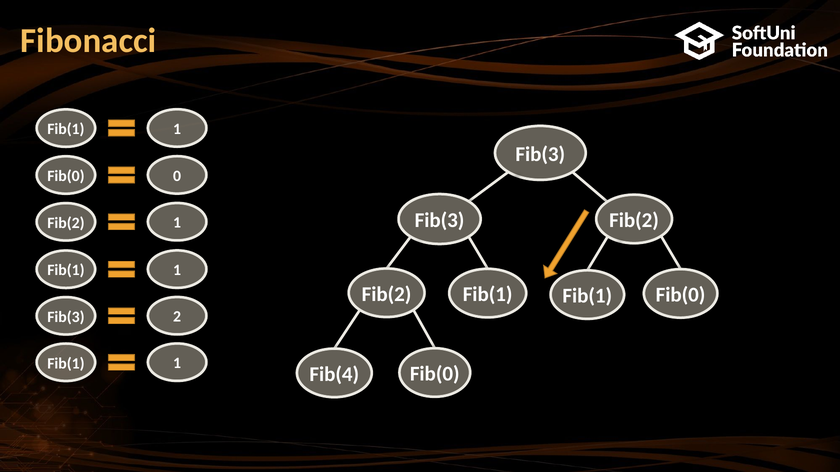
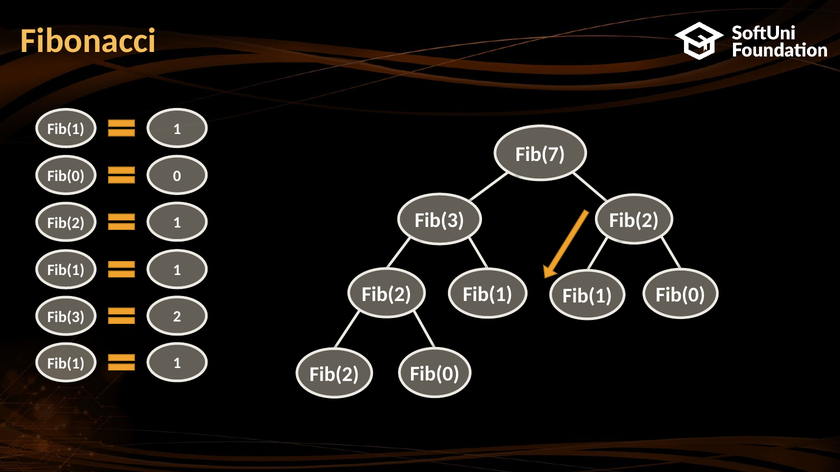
Fib(3: Fib(3 -> Fib(7 (540, 155)
Fib(4: Fib(4 -> Fib(2 (334, 375)
